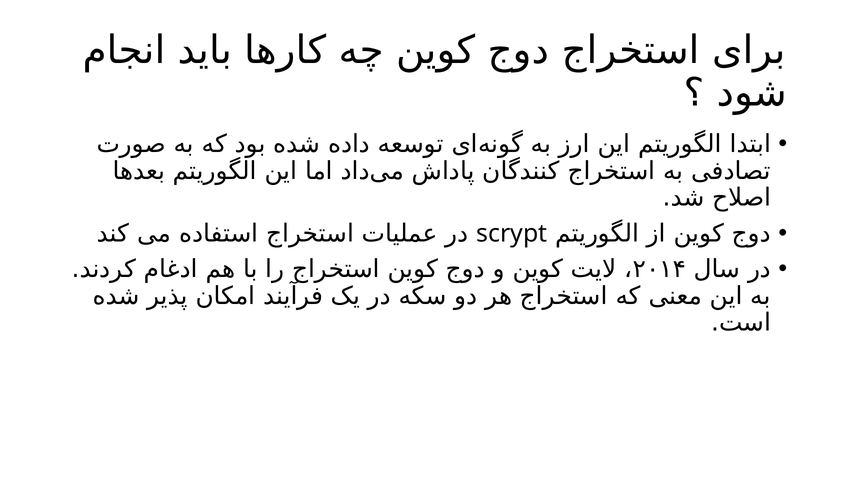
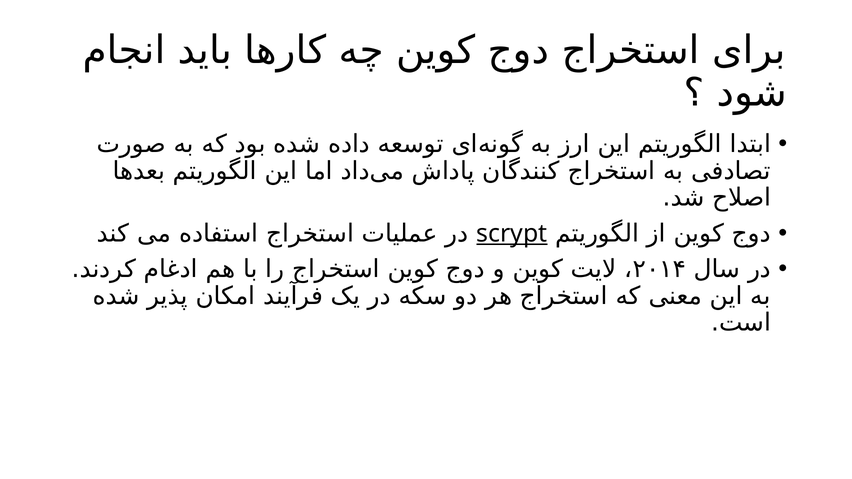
scrypt underline: none -> present (512, 233)
